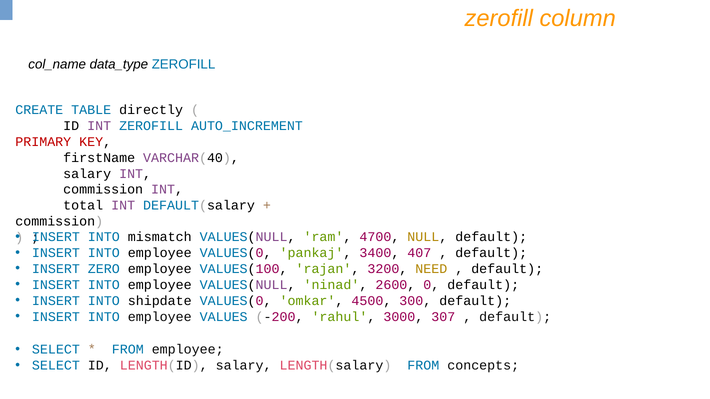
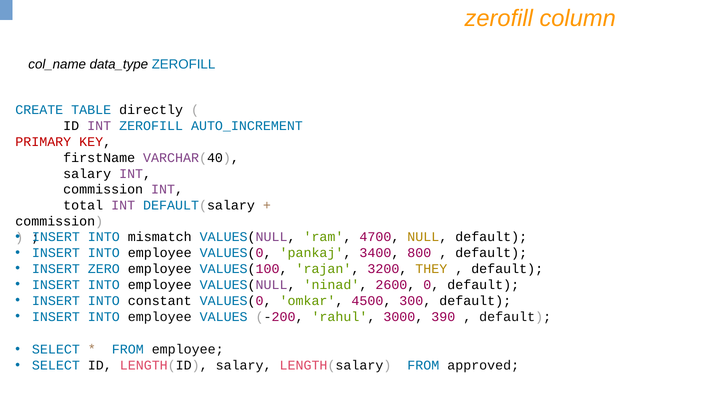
407: 407 -> 800 (419, 253)
NEED: NEED -> THEY (431, 269)
shipdate: shipdate -> constant (160, 301)
307: 307 -> 390 (443, 317)
concepts: concepts -> approved (483, 366)
